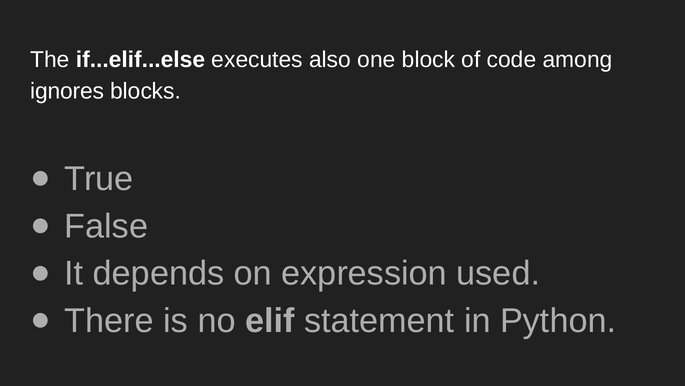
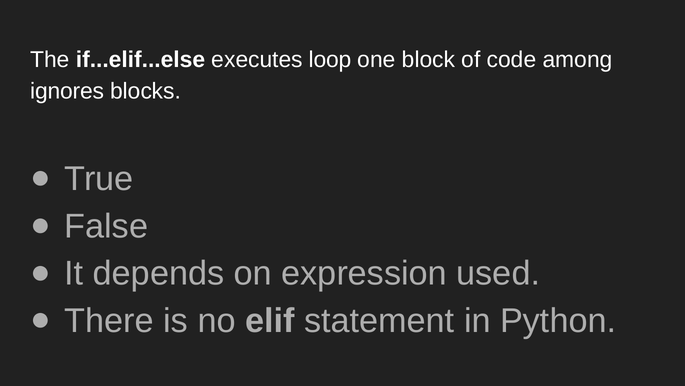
also: also -> loop (330, 60)
